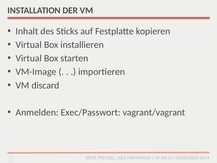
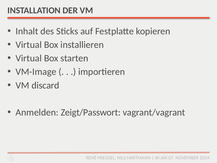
Exec/Passwort: Exec/Passwort -> Zeigt/Passwort (91, 112)
